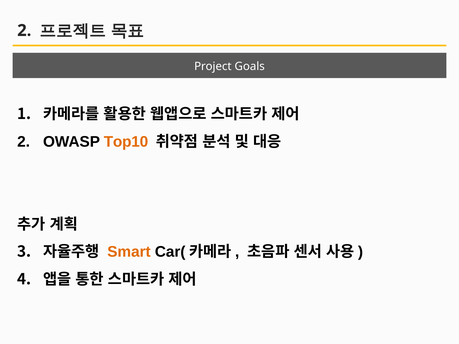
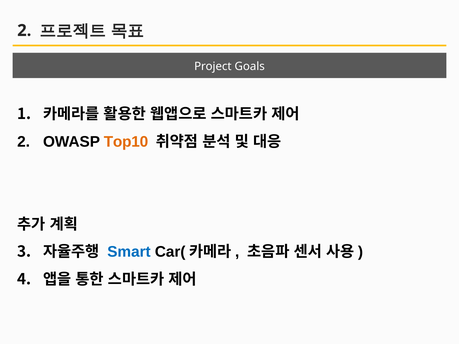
Smart colour: orange -> blue (129, 252)
